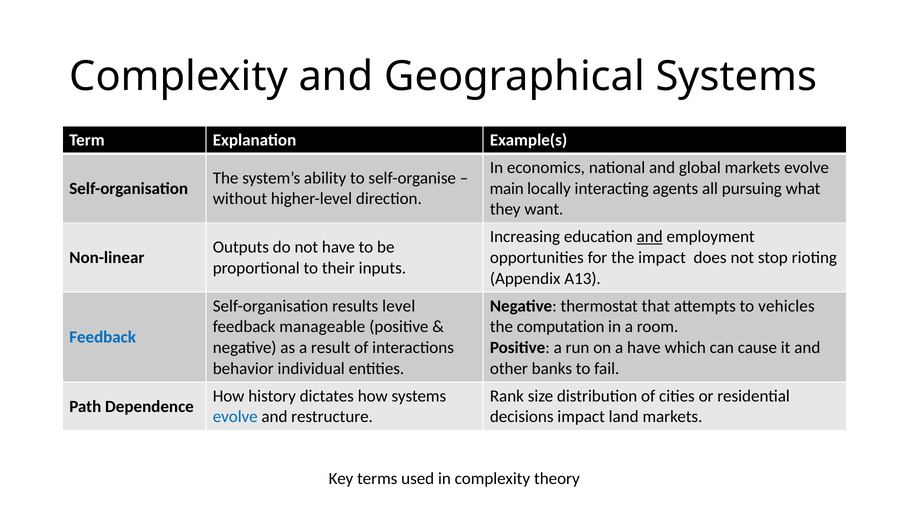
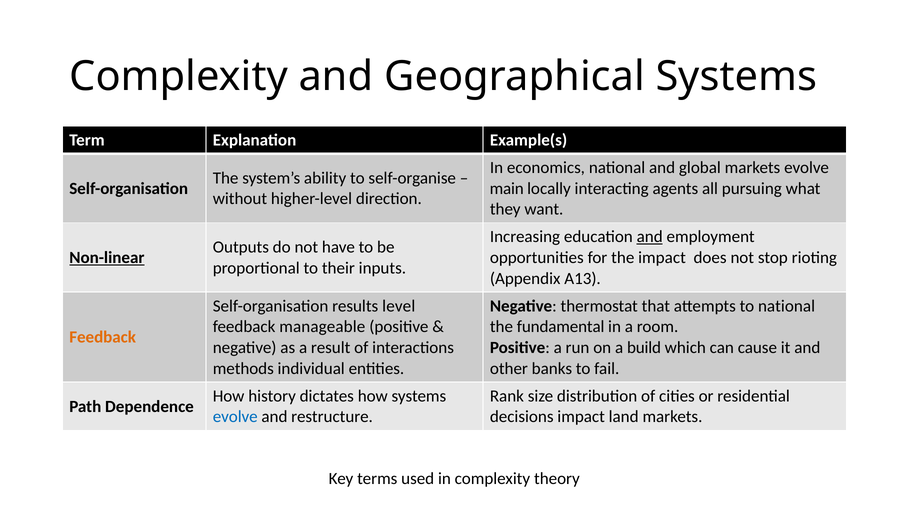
Non-linear underline: none -> present (107, 258)
to vehicles: vehicles -> national (787, 306)
computation: computation -> fundamental (561, 327)
Feedback colour: blue -> orange (103, 337)
a have: have -> build (644, 348)
behavior: behavior -> methods (243, 369)
